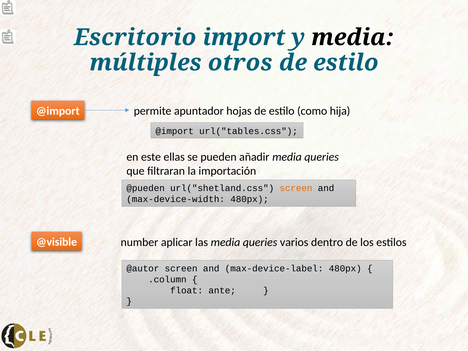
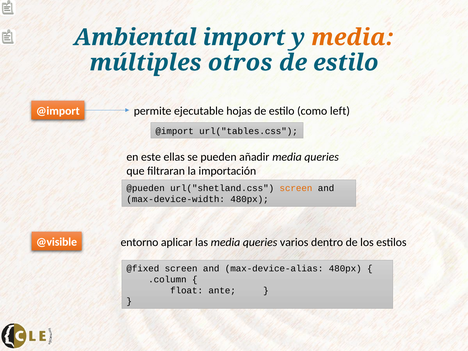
Escritorio: Escritorio -> Ambiental (135, 37)
media colour: black -> orange (353, 37)
apuntador: apuntador -> ejecutable (199, 111)
hija: hija -> left (340, 111)
number: number -> entorno (139, 242)
@autor: @autor -> @fixed (143, 269)
max-device-label: max-device-label -> max-device-alias (274, 269)
